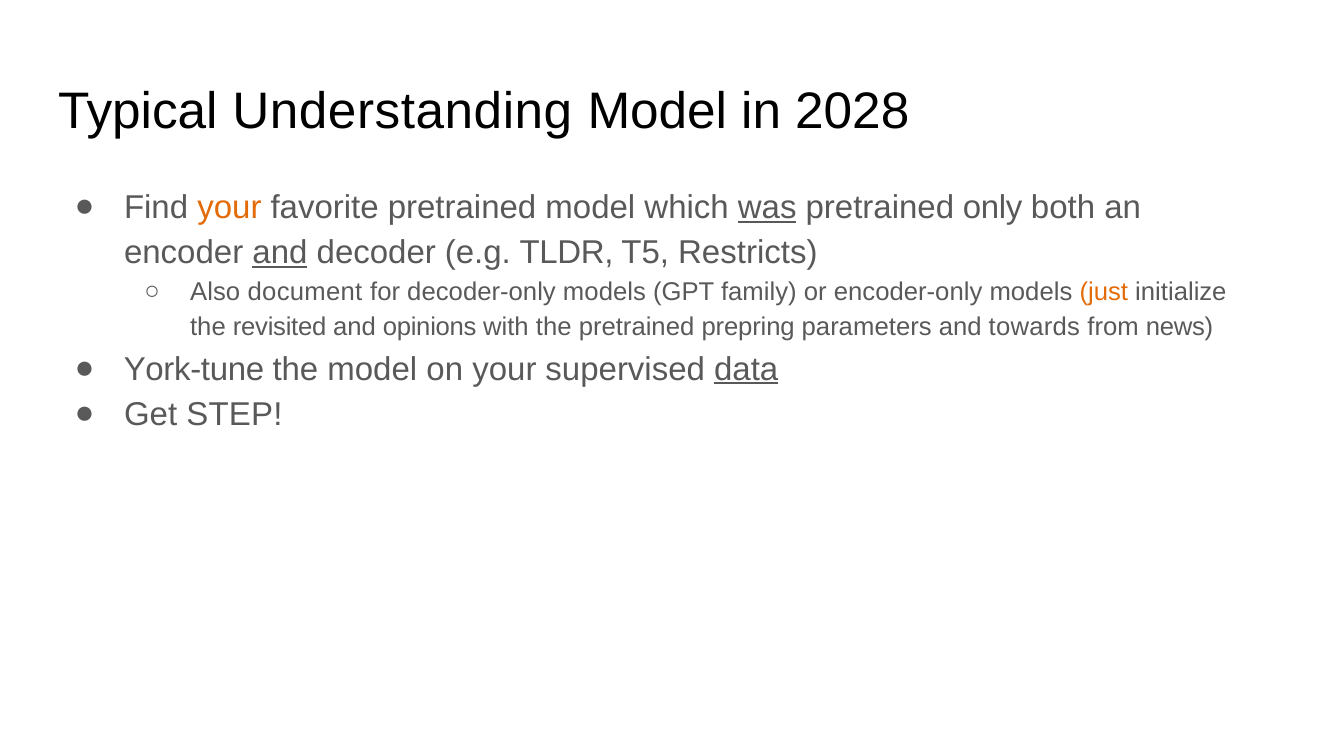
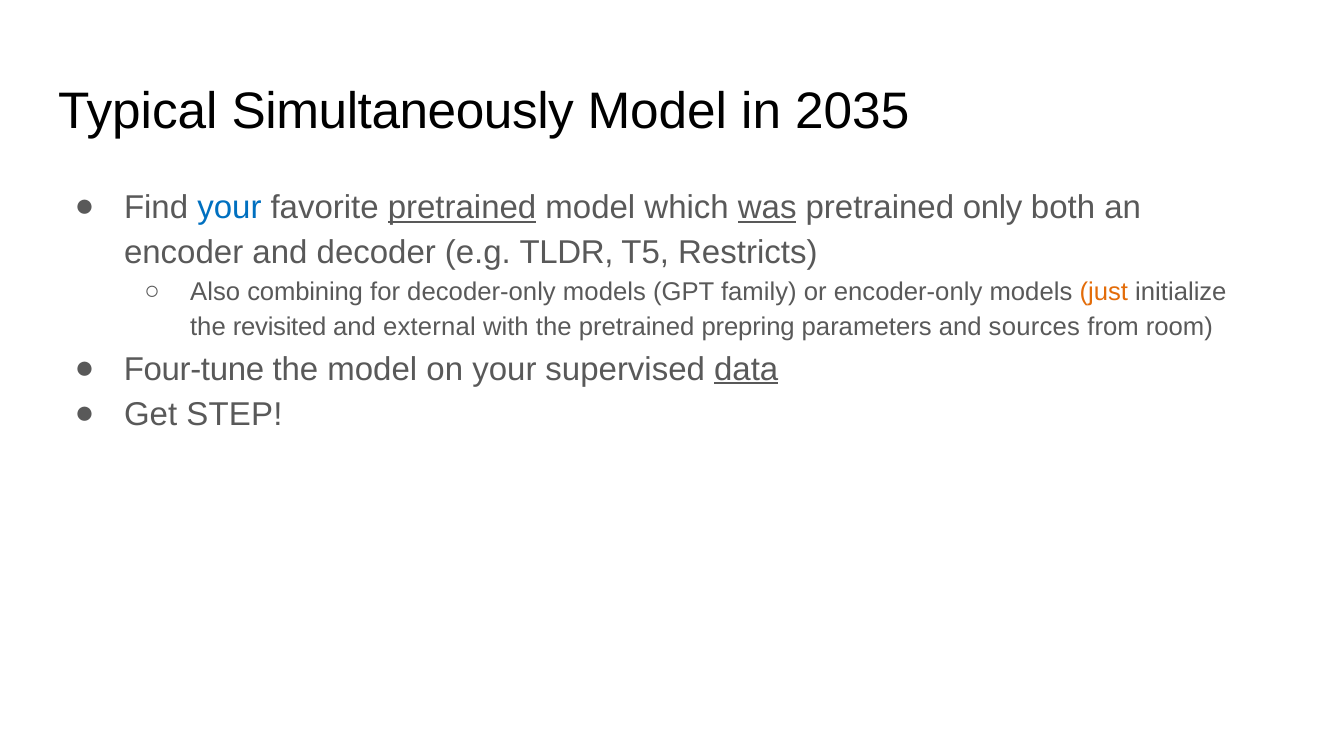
Understanding: Understanding -> Simultaneously (403, 112)
2028: 2028 -> 2035 (852, 112)
your colour: orange -> blue (229, 208)
pretrained underline: none -> present (462, 208)
and underline: present -> none (280, 253)
document: document -> combining (305, 292)
opinions: opinions -> external (429, 328)
towards: towards -> sources (1034, 328)
news: news -> room (1179, 328)
York-tune: York-tune -> Four-tune (194, 369)
